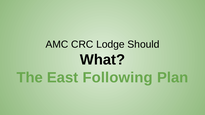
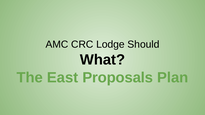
Following: Following -> Proposals (118, 78)
